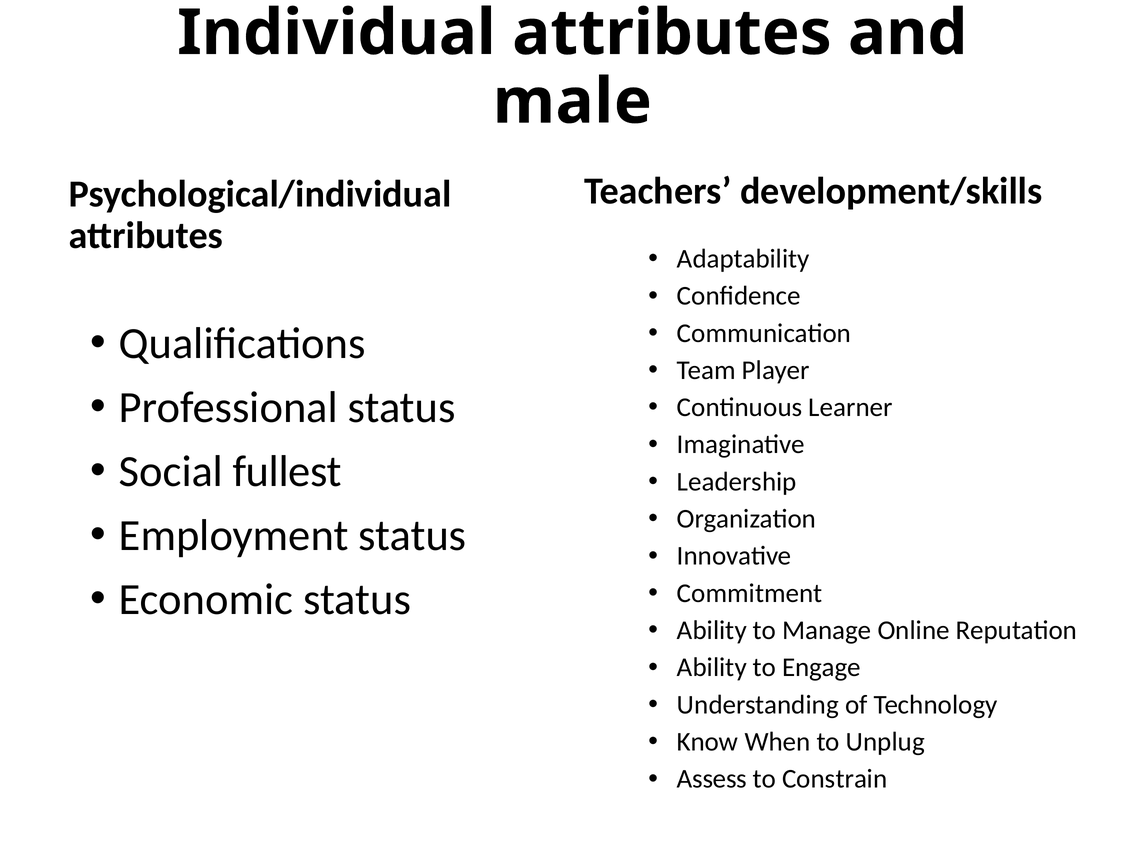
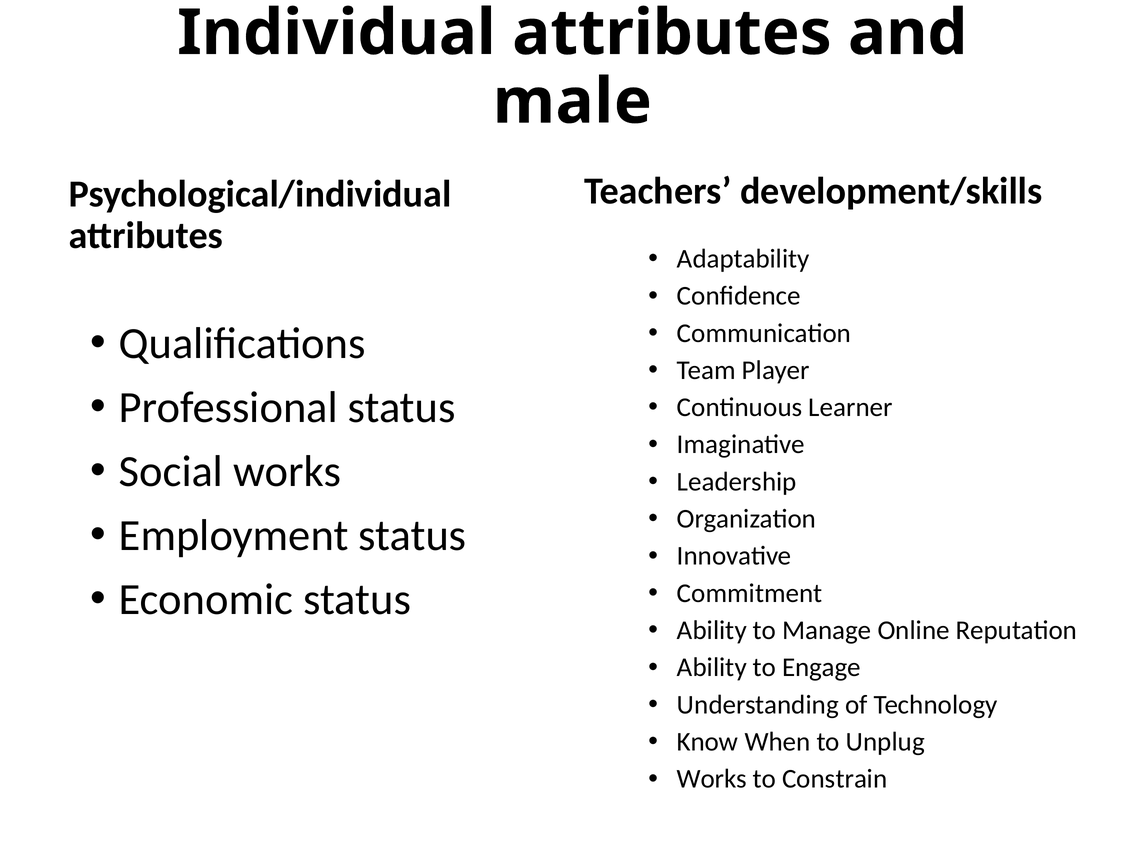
Social fullest: fullest -> works (287, 471)
Assess: Assess -> Works (712, 779)
